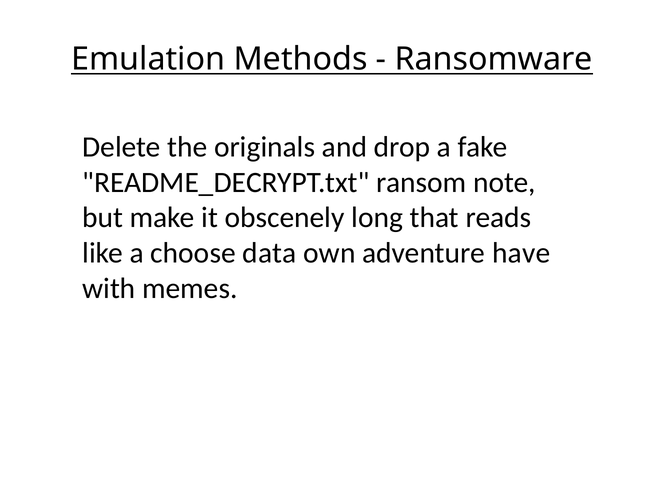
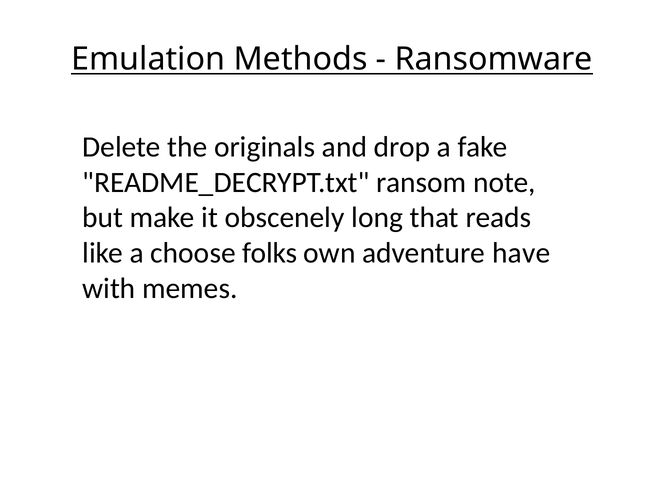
data: data -> folks (270, 253)
